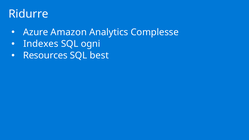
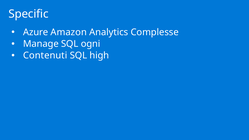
Ridurre: Ridurre -> Specific (28, 14)
Indexes: Indexes -> Manage (41, 44)
Resources: Resources -> Contenuti (45, 56)
best: best -> high (99, 56)
